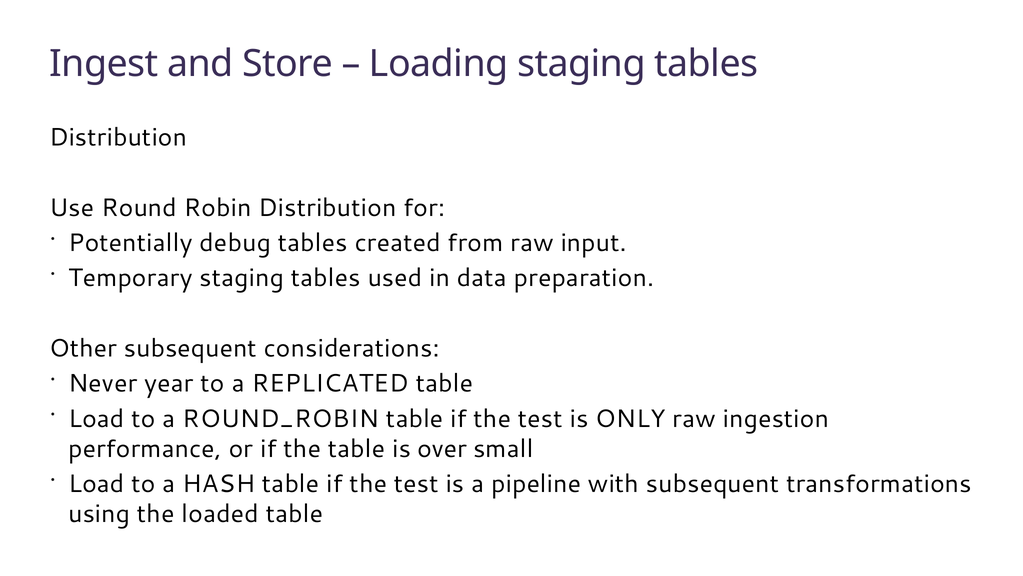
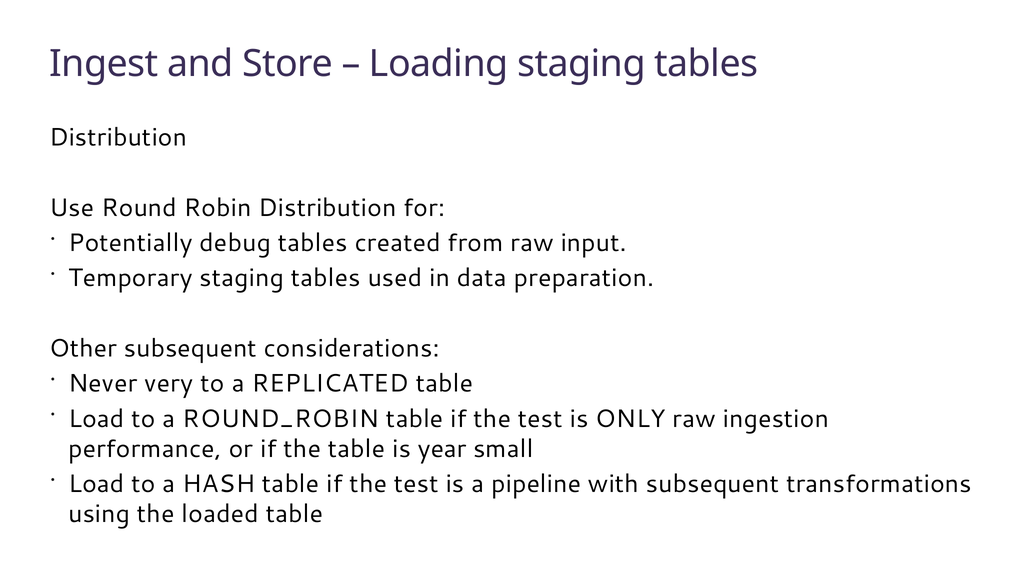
year: year -> very (169, 383)
over: over -> year (442, 448)
